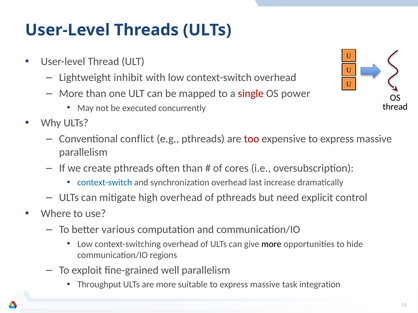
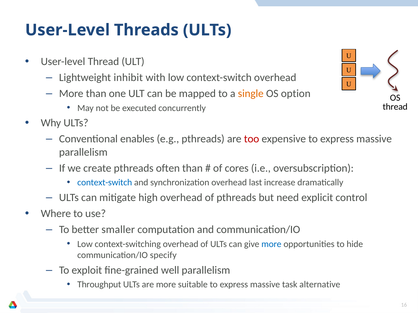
single colour: red -> orange (251, 94)
power: power -> option (296, 94)
conflict: conflict -> enables (137, 139)
various: various -> smaller (118, 230)
more colour: black -> blue (271, 244)
regions: regions -> specify (163, 256)
integration: integration -> alternative (320, 285)
